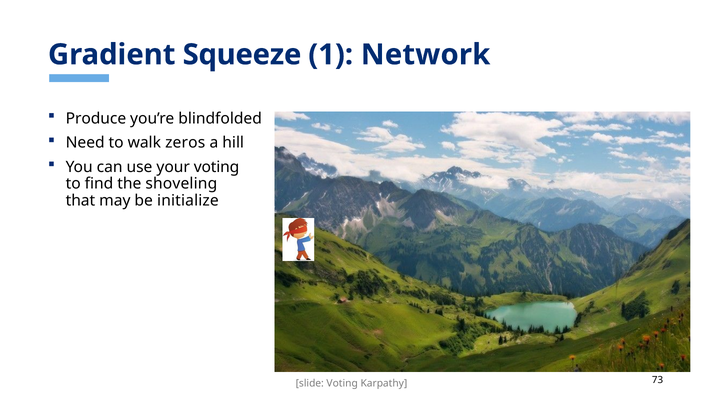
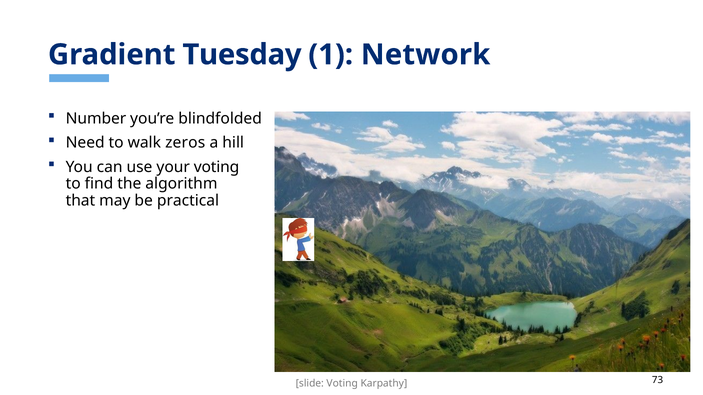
Squeeze: Squeeze -> Tuesday (242, 55)
Produce: Produce -> Number (96, 119)
shoveling: shoveling -> algorithm (181, 184)
initialize: initialize -> practical (188, 201)
